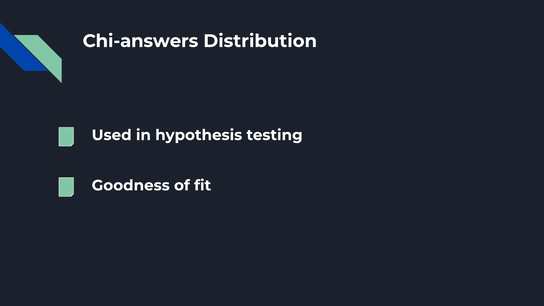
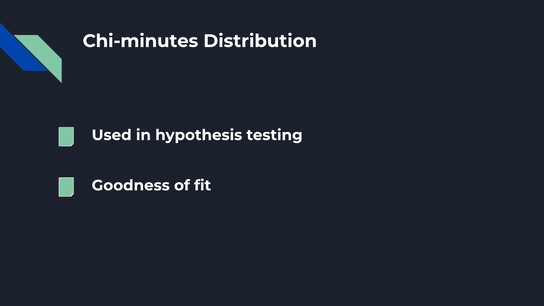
Chi-answers: Chi-answers -> Chi-minutes (140, 41)
